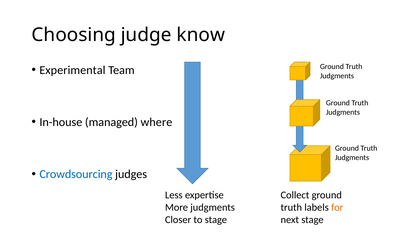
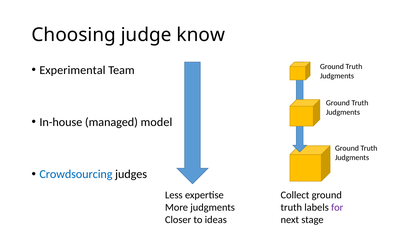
where: where -> model (156, 122)
for colour: orange -> purple (337, 208)
to stage: stage -> ideas (216, 220)
